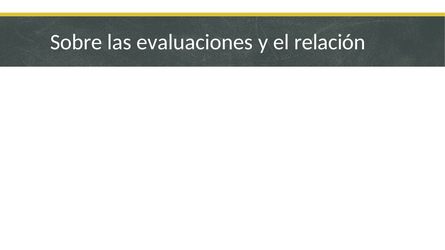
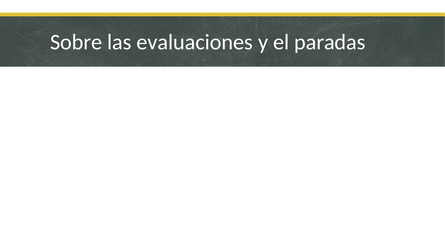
relación: relación -> paradas (330, 42)
